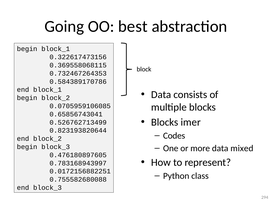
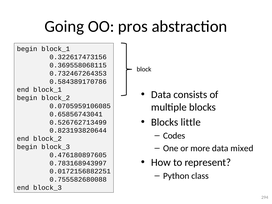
best: best -> pros (133, 26)
imer: imer -> little (191, 122)
